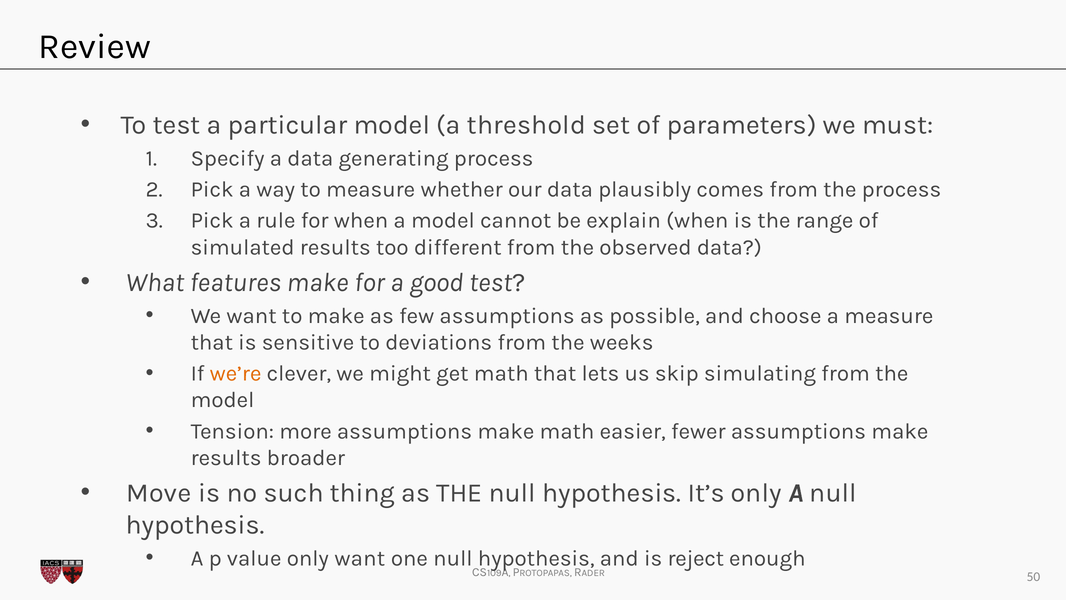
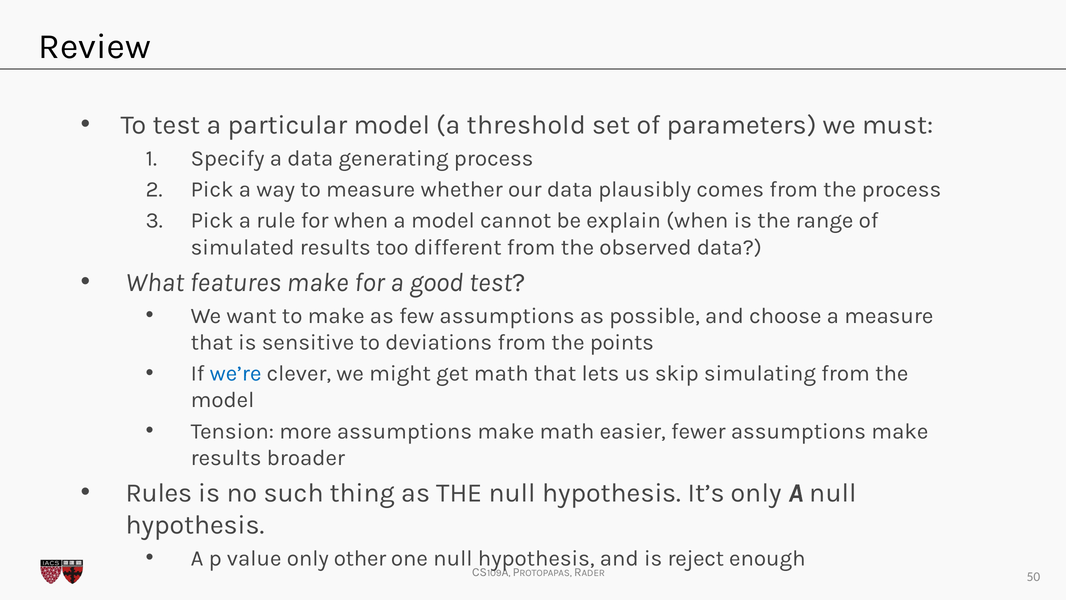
weeks: weeks -> points (622, 342)
we’re colour: orange -> blue (236, 373)
Move: Move -> Rules (159, 493)
only want: want -> other (360, 558)
